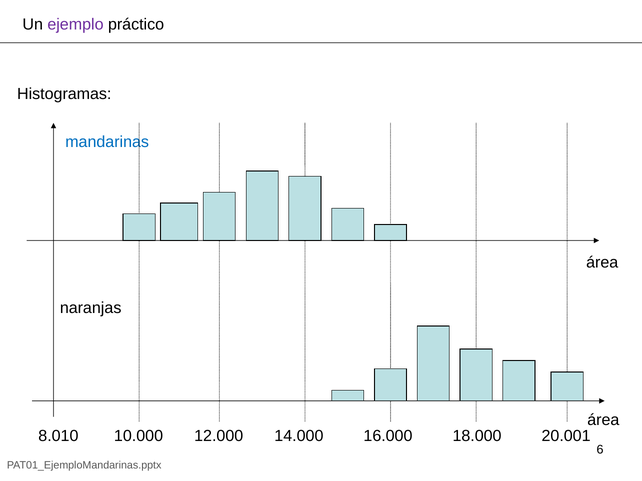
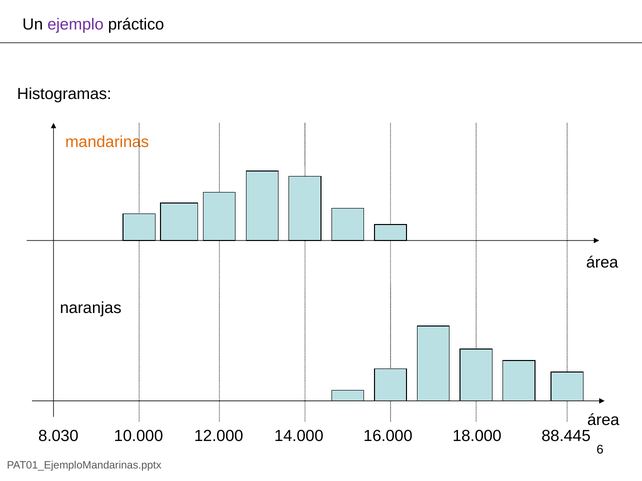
mandarinas colour: blue -> orange (107, 142)
8.010: 8.010 -> 8.030 (58, 437)
20.001: 20.001 -> 88.445 (566, 437)
